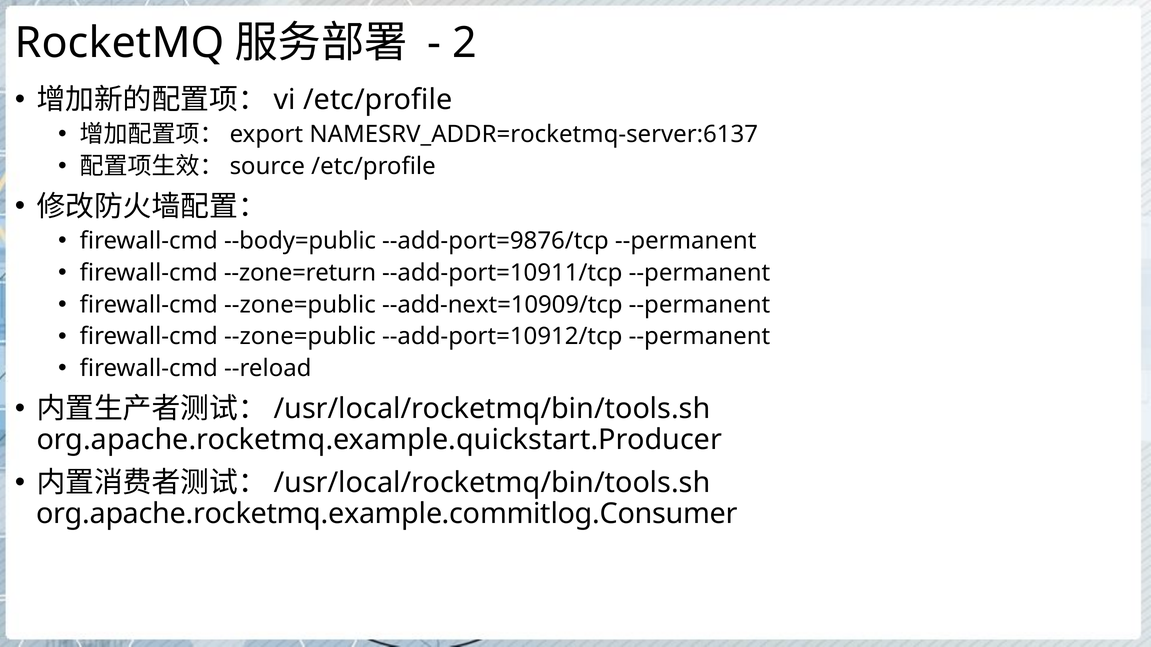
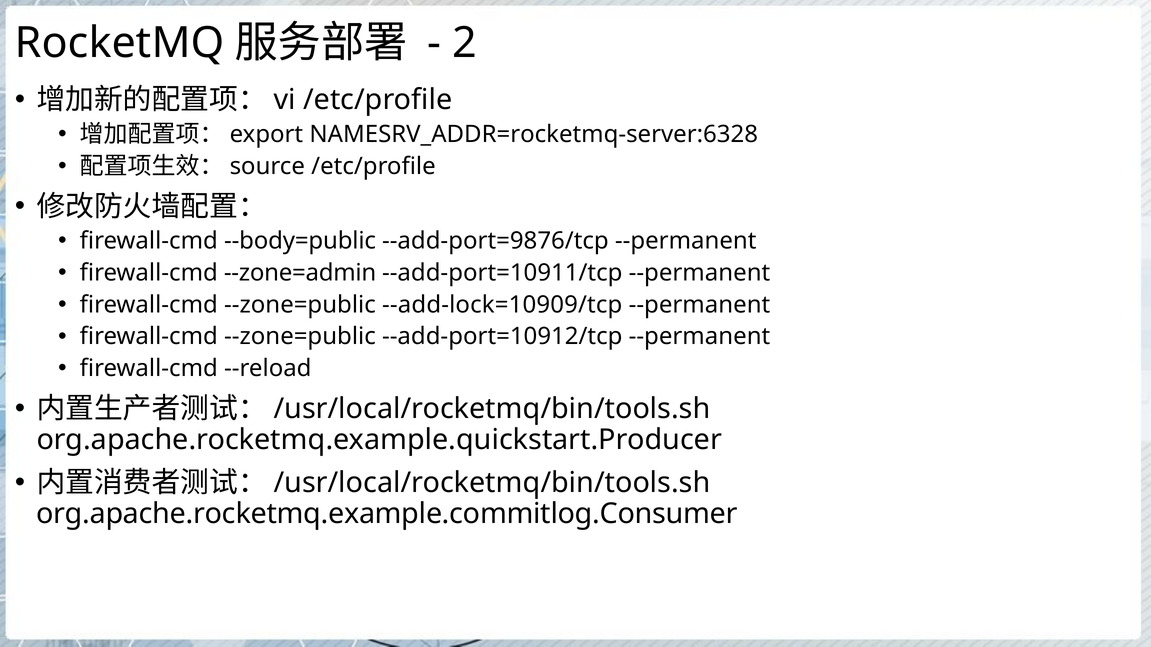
NAMESRV_ADDR=rocketmq-server:6137: NAMESRV_ADDR=rocketmq-server:6137 -> NAMESRV_ADDR=rocketmq-server:6328 (534, 134)
--zone=return: --zone=return -> --zone=admin (300, 273)
--add-next=10909/tcp: --add-next=10909/tcp -> --add-lock=10909/tcp (502, 305)
